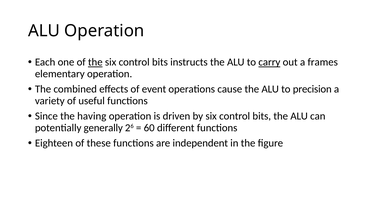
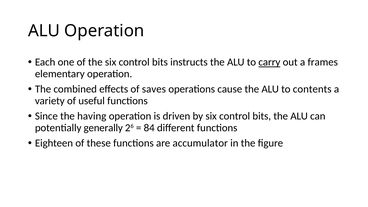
the underline: present -> none (95, 62)
event: event -> saves (154, 89)
precision: precision -> contents (312, 89)
60: 60 -> 84 (149, 128)
independent: independent -> accumulator (200, 143)
